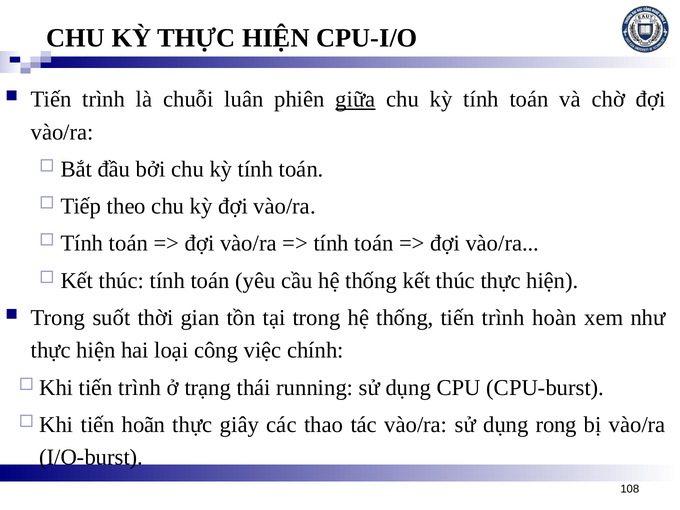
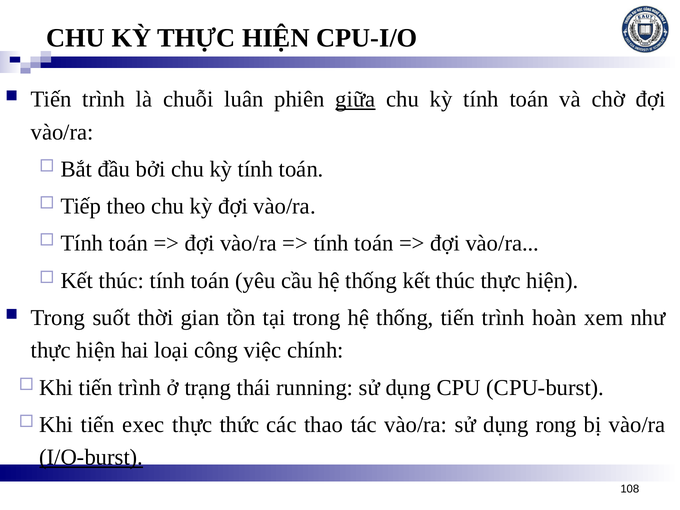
hoãn: hoãn -> exec (143, 425)
giây: giây -> thức (240, 425)
I/O-burst underline: none -> present (91, 457)
